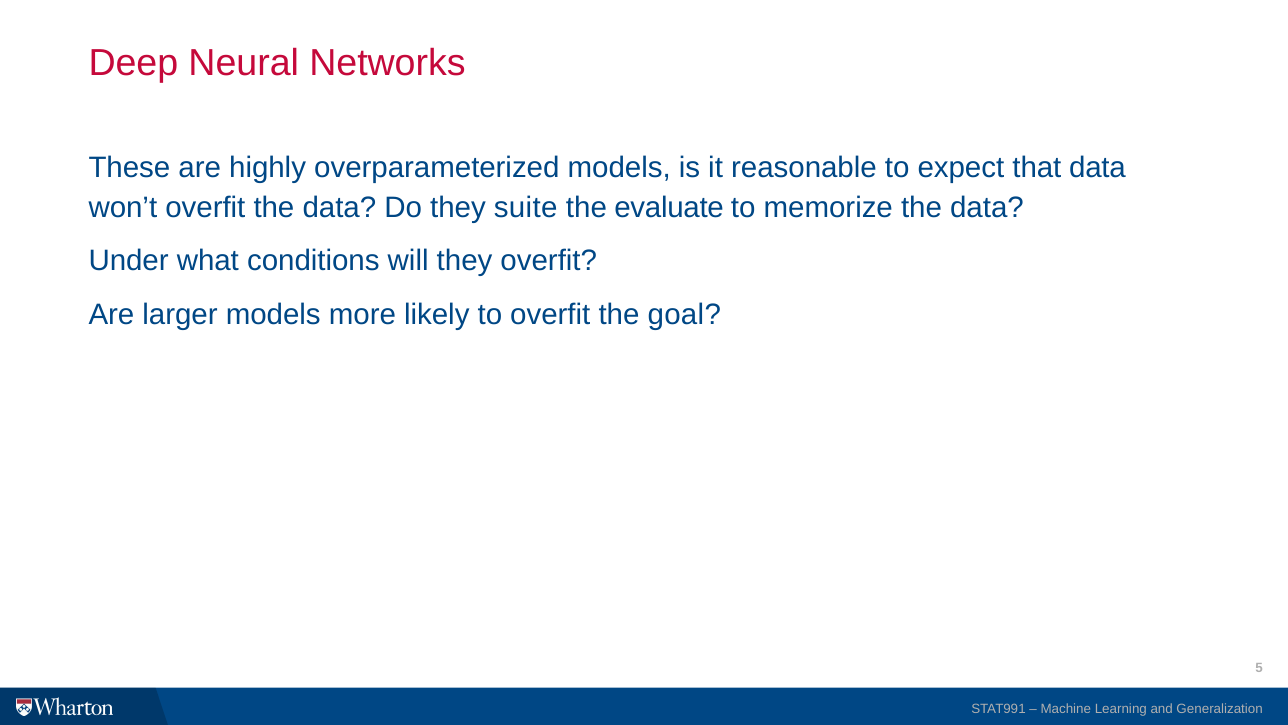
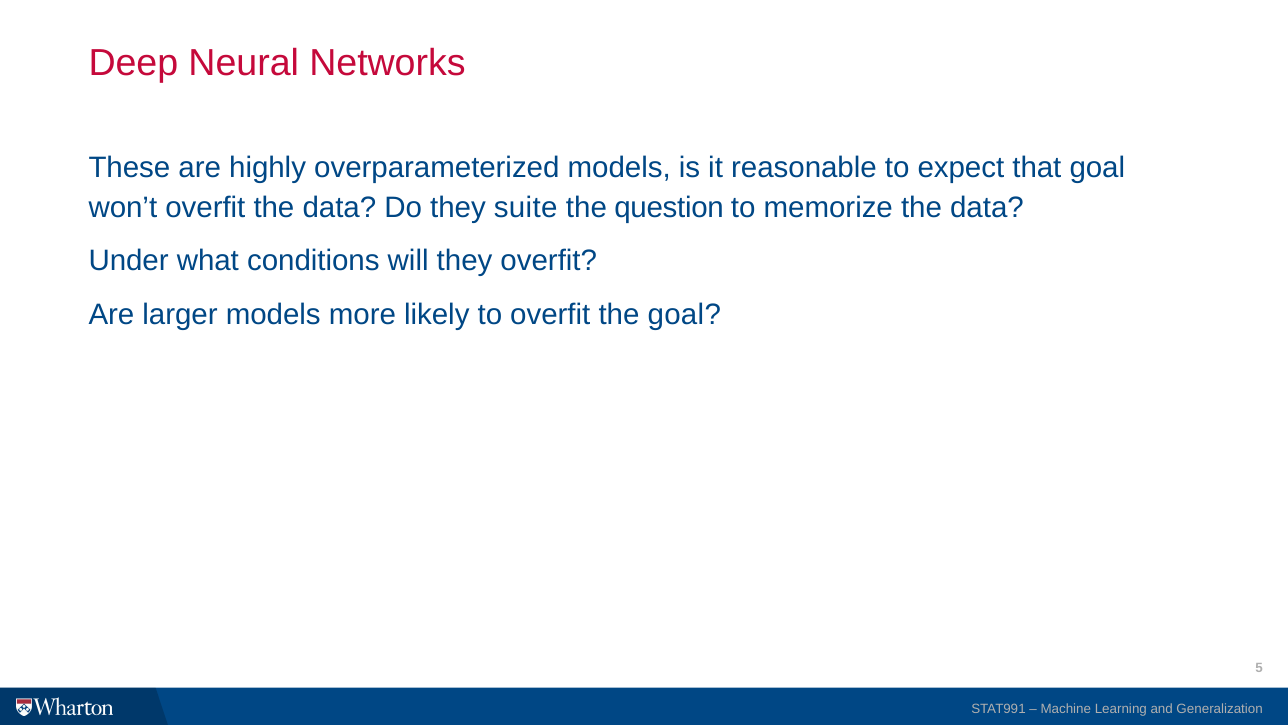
that data: data -> goal (1097, 168)
evaluate: evaluate -> question (669, 208)
